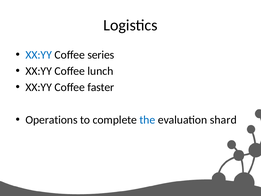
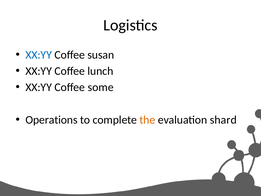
series: series -> susan (101, 55)
faster: faster -> some (101, 87)
the colour: blue -> orange (147, 120)
